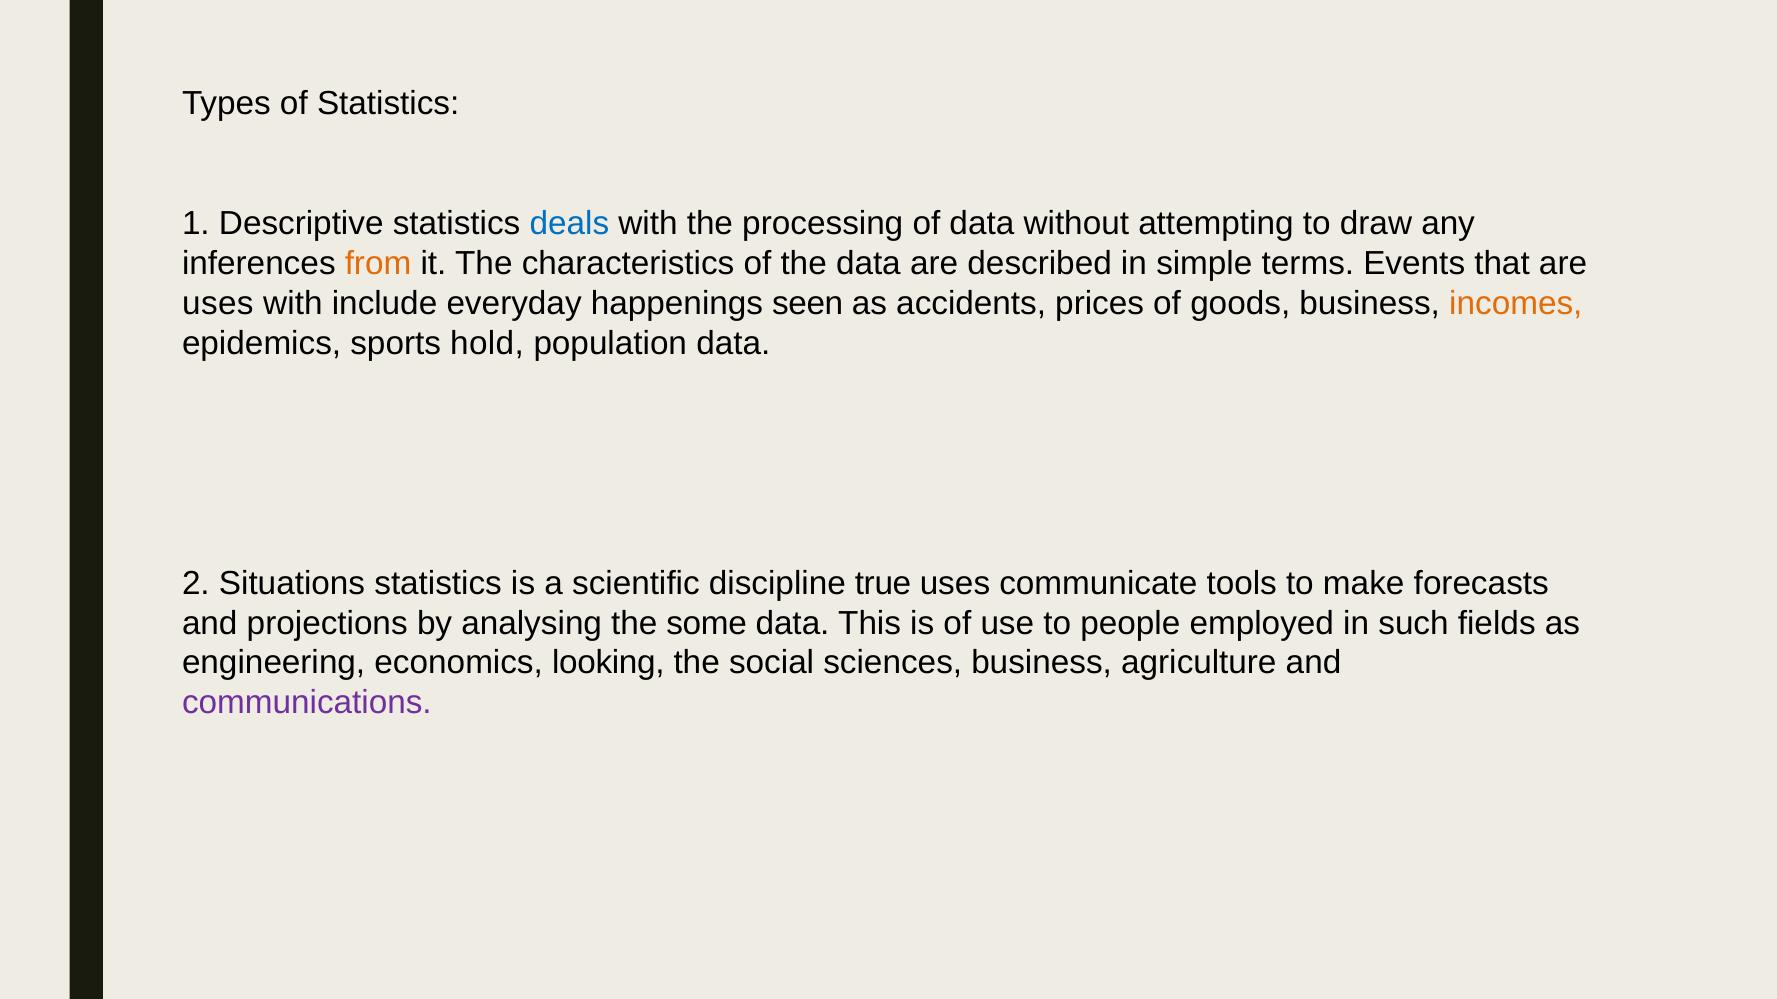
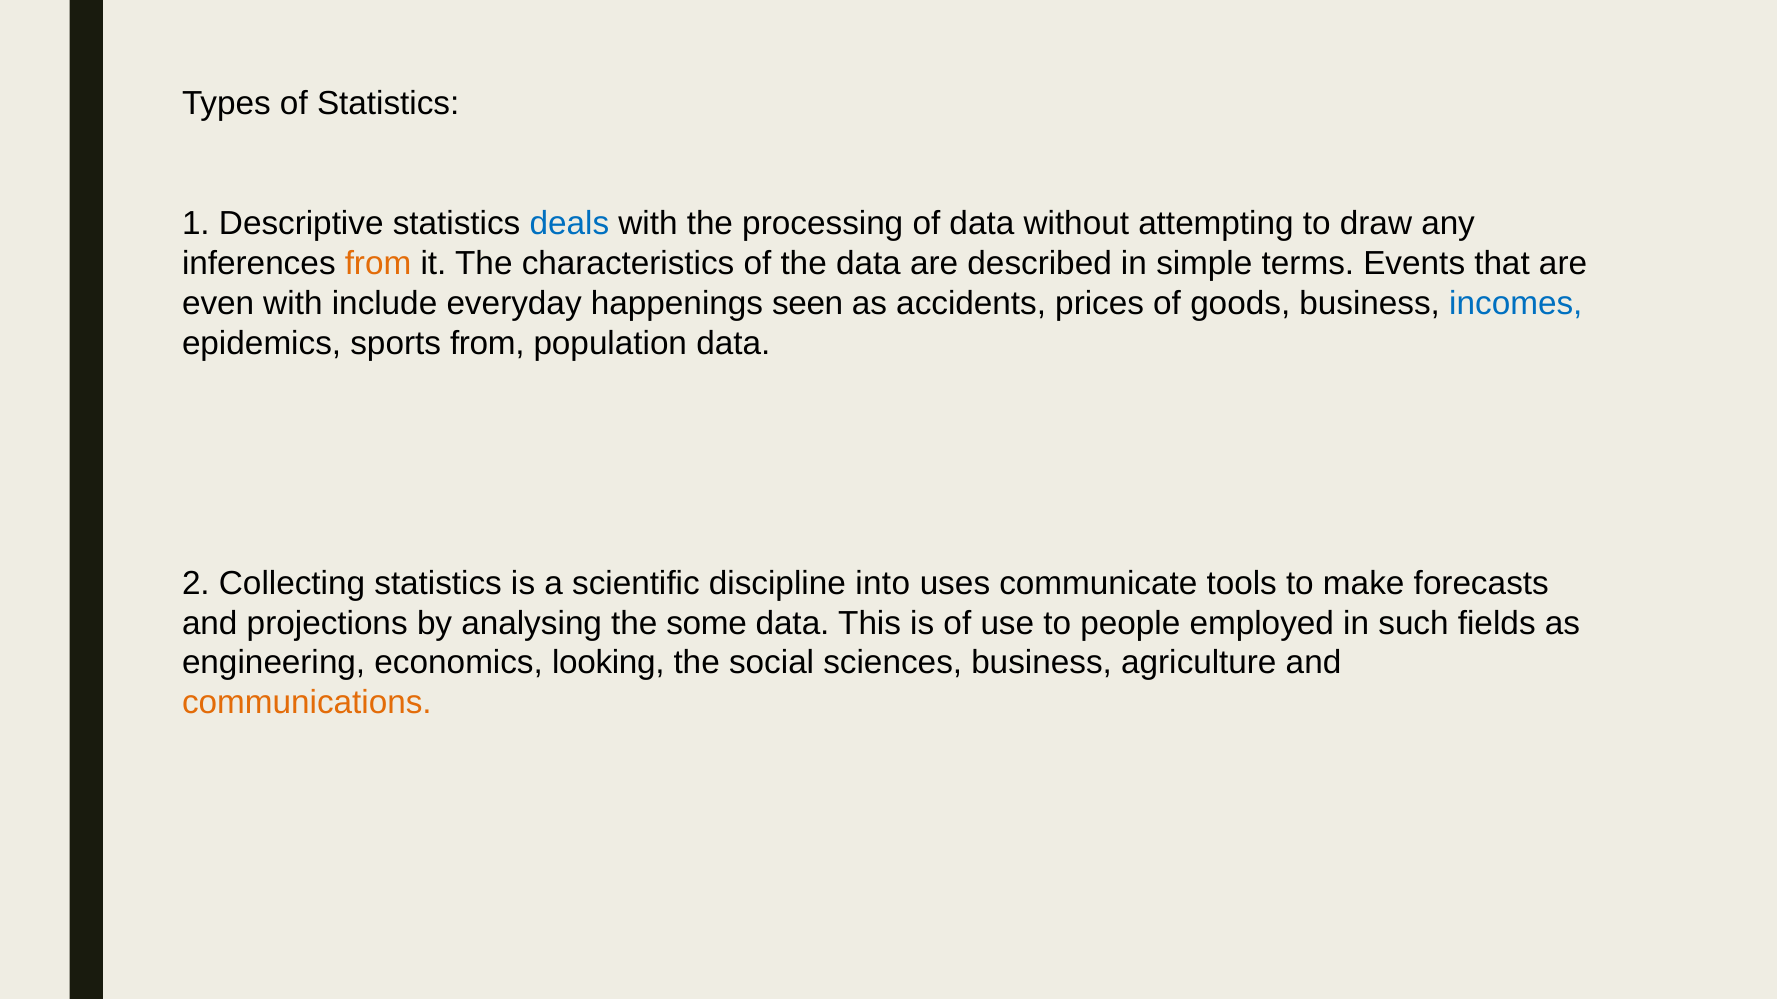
uses: uses -> even (218, 304)
incomes colour: orange -> blue (1516, 304)
sports hold: hold -> from (487, 343)
Situations: Situations -> Collecting (292, 583)
true: true -> into (883, 583)
communications colour: purple -> orange (307, 703)
